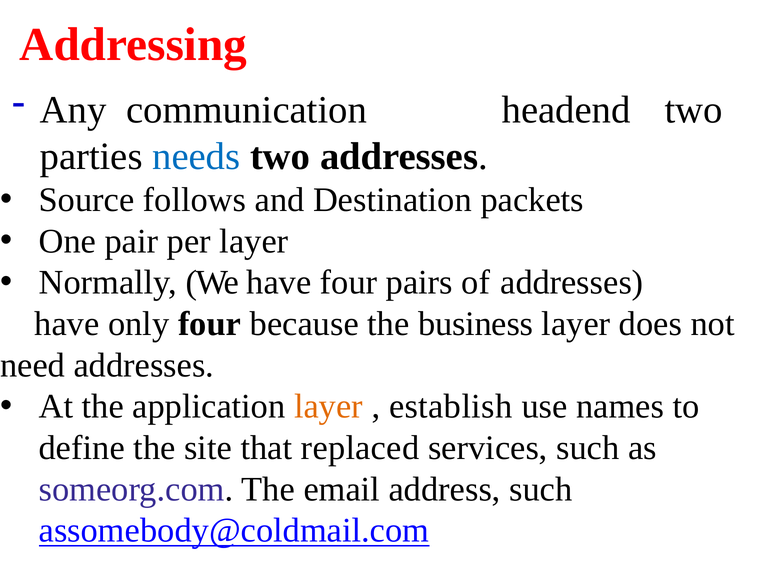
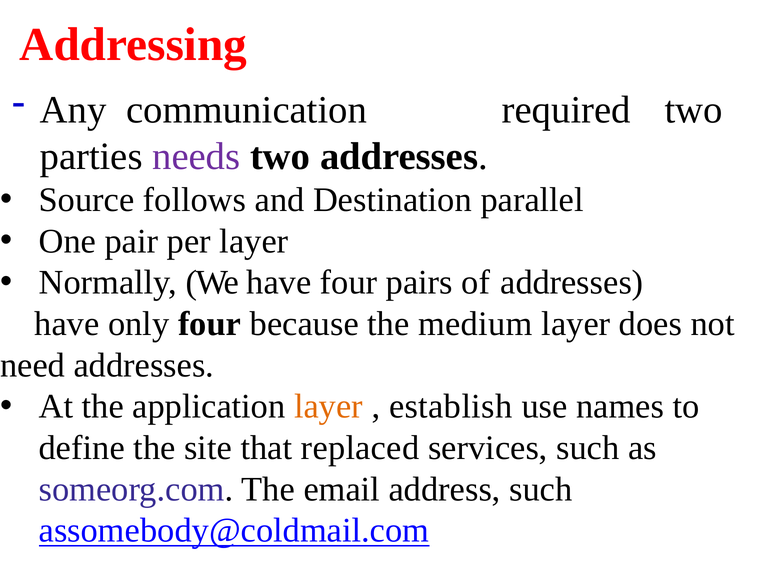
headend: headend -> required (566, 110)
needs colour: blue -> purple (196, 156)
packets: packets -> parallel (532, 200)
business: business -> medium (475, 324)
